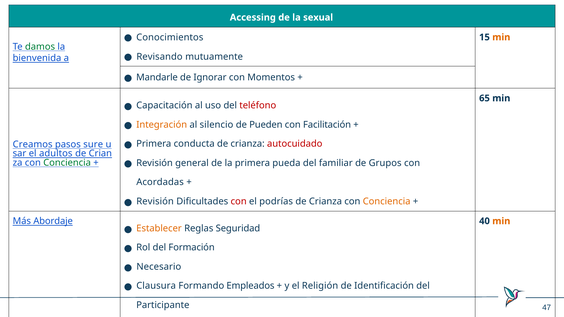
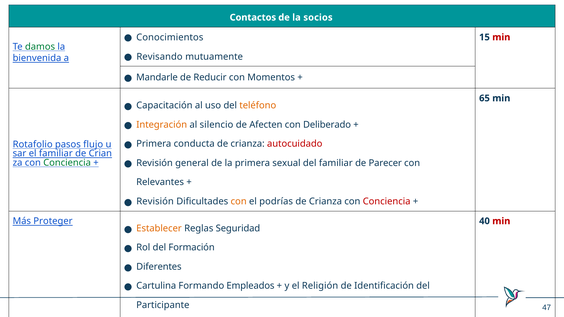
Accessing: Accessing -> Contactos (253, 17)
sexual: sexual -> socios (318, 17)
min colour: orange -> red (501, 37)
Ignorar: Ignorar -> Reducir (210, 78)
teléfono colour: red -> orange (258, 106)
Pueden: Pueden -> Afecten (266, 125)
Facilitación: Facilitación -> Deliberado (327, 125)
Creamos: Creamos -> Rotafolio (33, 144)
sure: sure -> flujo (93, 144)
el adultos: adultos -> familiar (56, 154)
pueda: pueda -> sexual (286, 163)
Grupos: Grupos -> Parecer (385, 163)
Acordadas: Acordadas -> Relevantes (160, 182)
con colour: red -> orange (239, 201)
Conciencia colour: orange -> red (387, 201)
Abordaje: Abordaje -> Proteger (53, 221)
min colour: orange -> red (501, 221)
Necesario: Necesario -> Diferentes (159, 267)
Clausura: Clausura -> Cartulina (156, 286)
